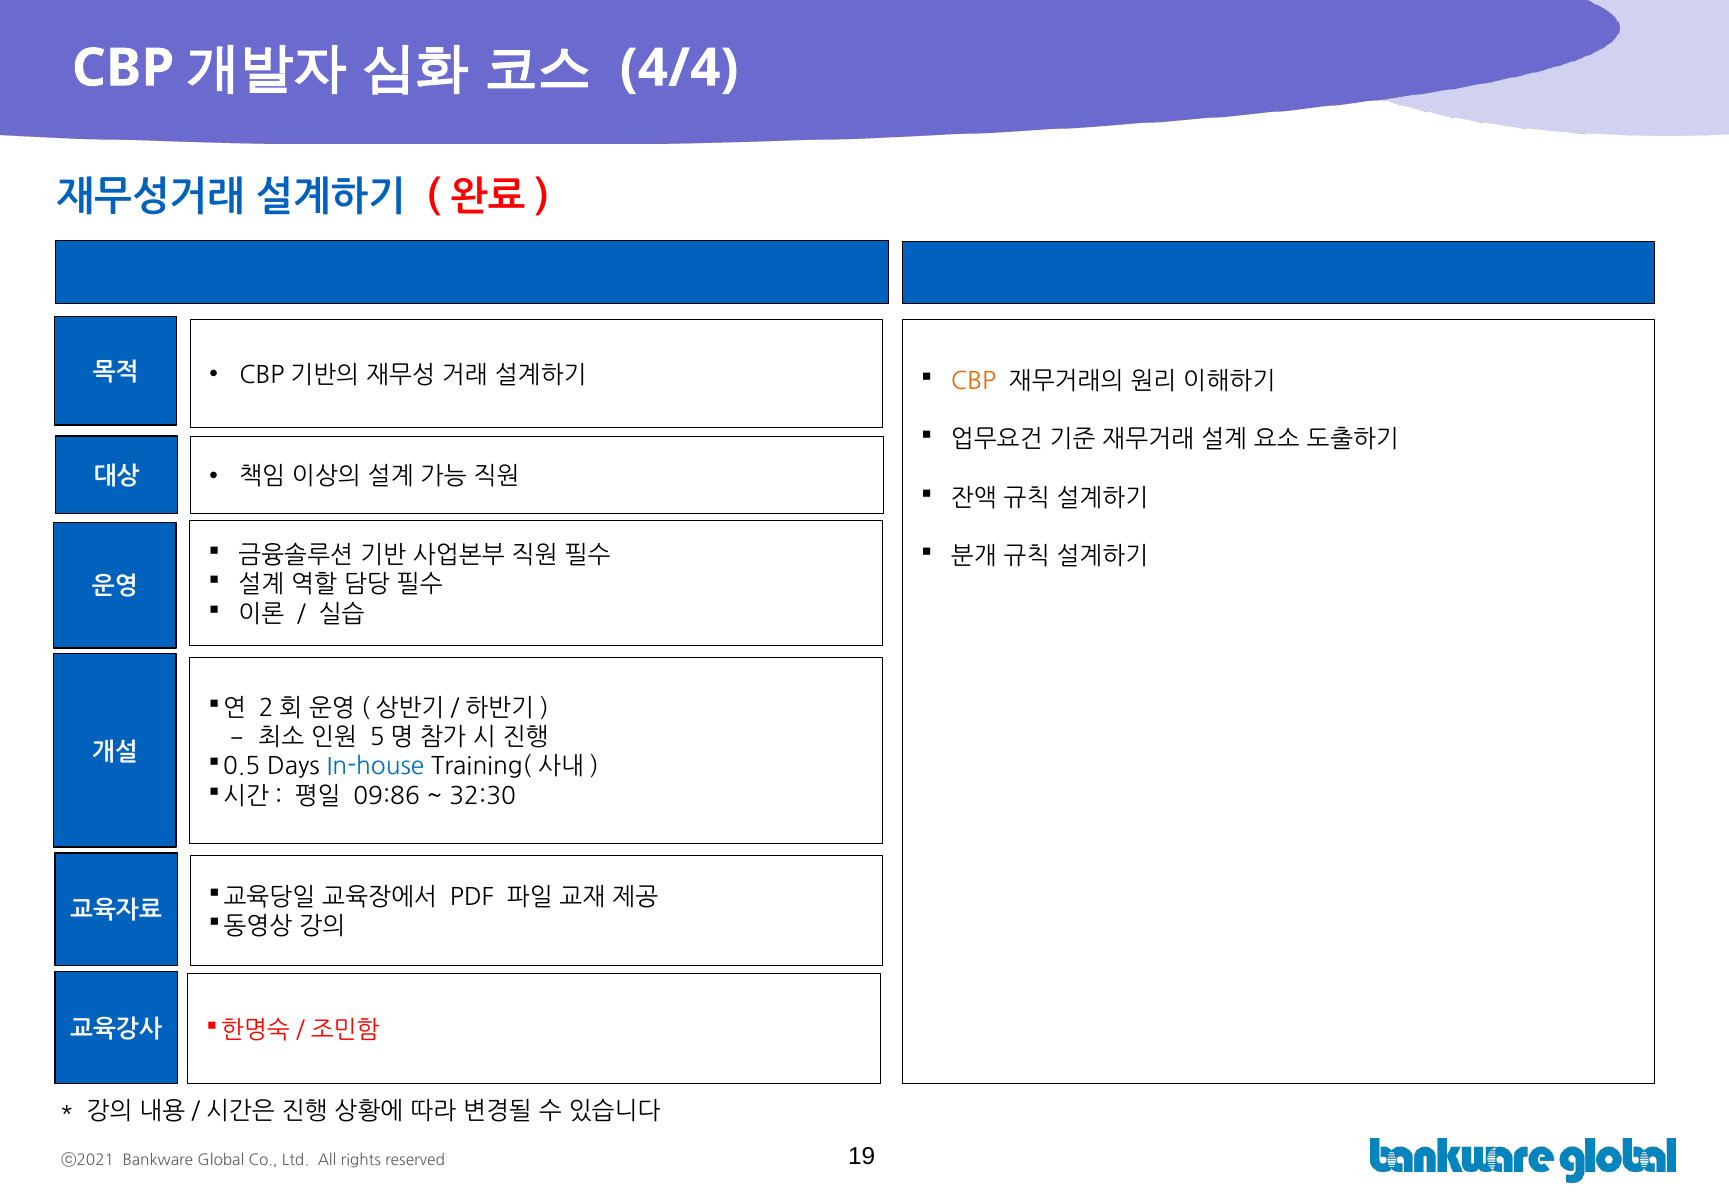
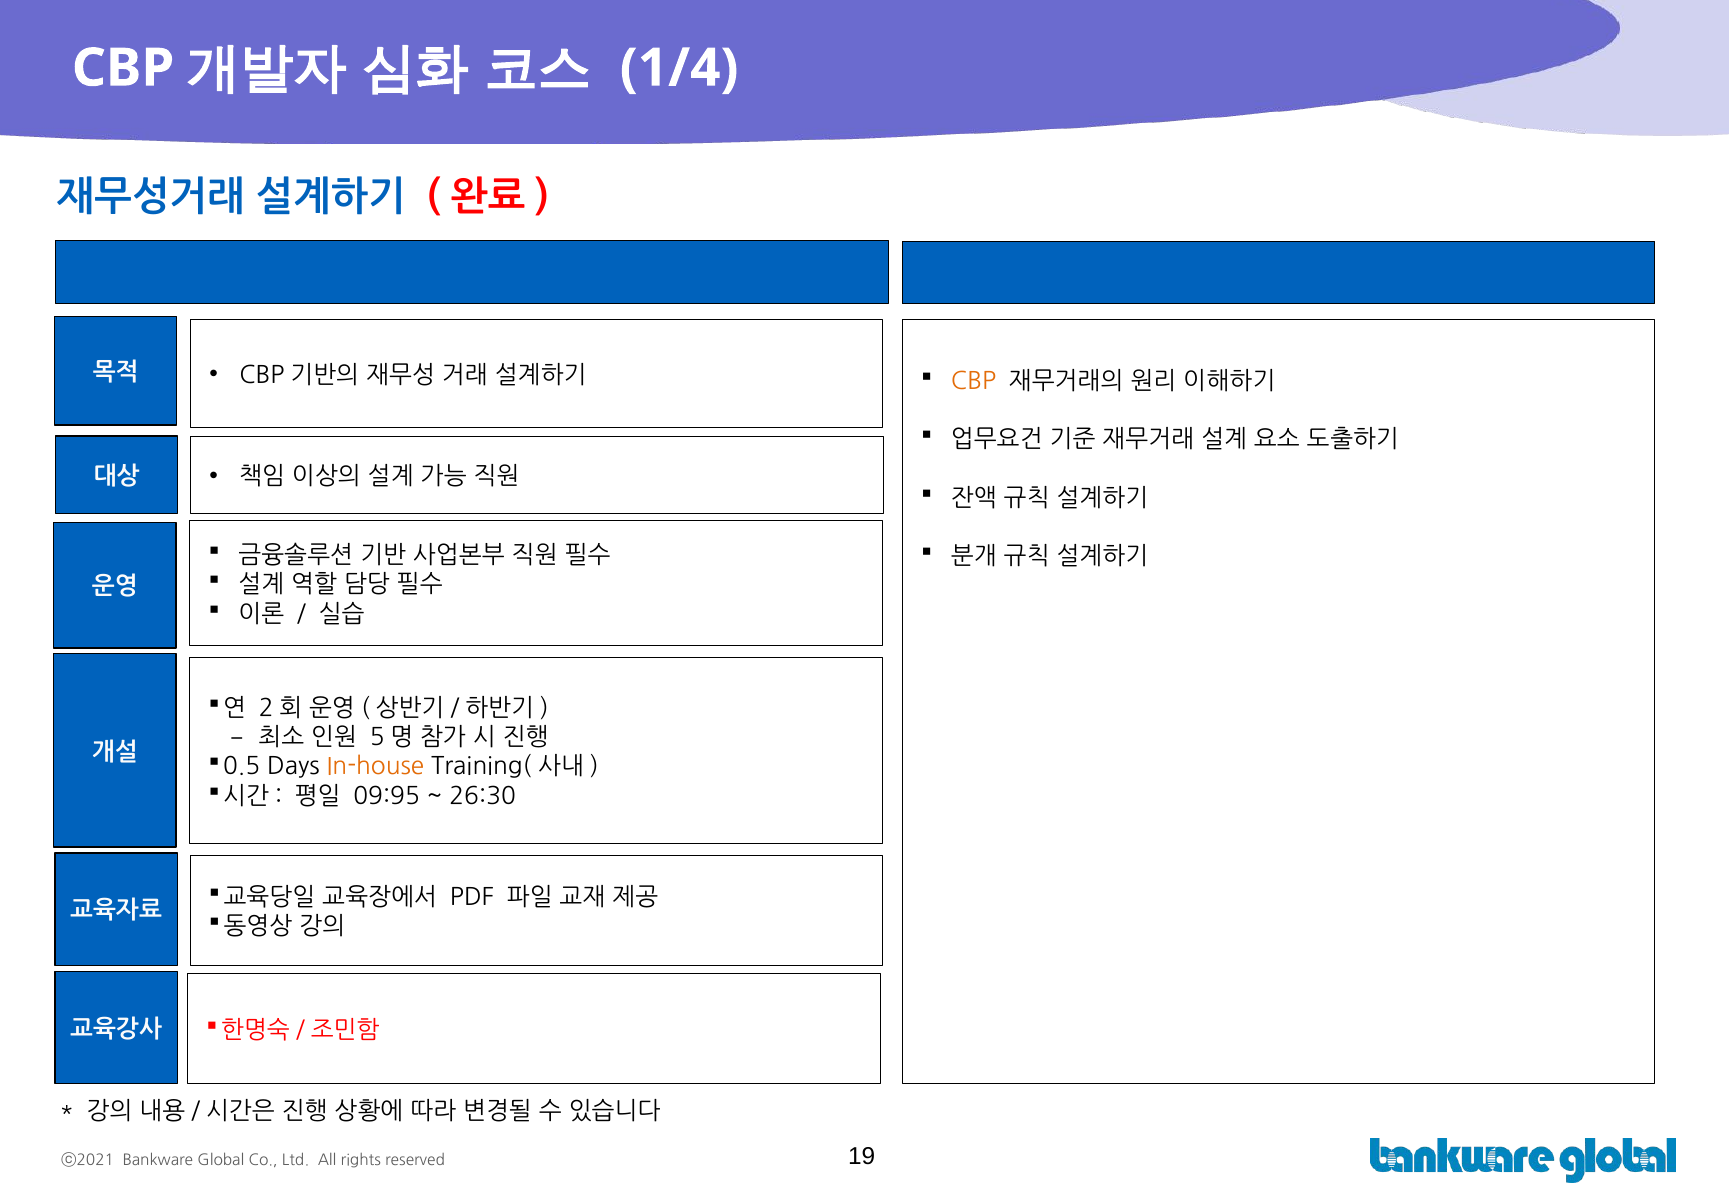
4/4: 4/4 -> 1/4 (679, 68)
In-house colour: blue -> orange (375, 767)
09:86: 09:86 -> 09:95 (387, 796)
32:30: 32:30 -> 26:30 (483, 796)
